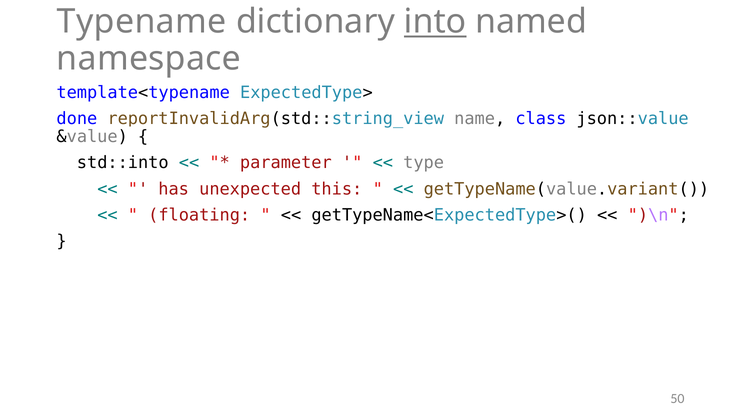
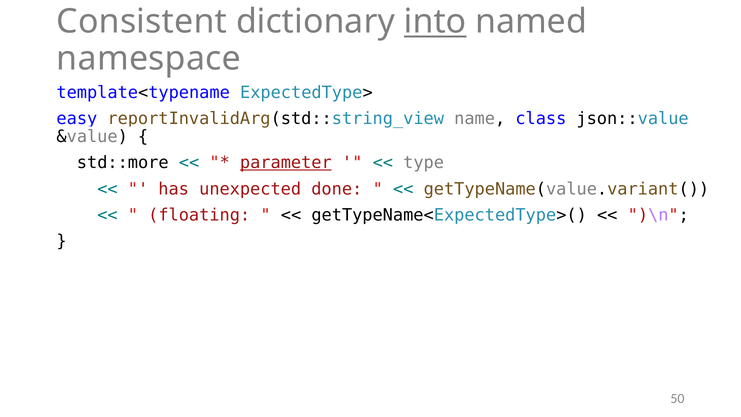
Typename: Typename -> Consistent (142, 22)
done: done -> easy (77, 118)
std::into: std::into -> std::more (123, 163)
parameter underline: none -> present (286, 163)
this: this -> done (337, 189)
